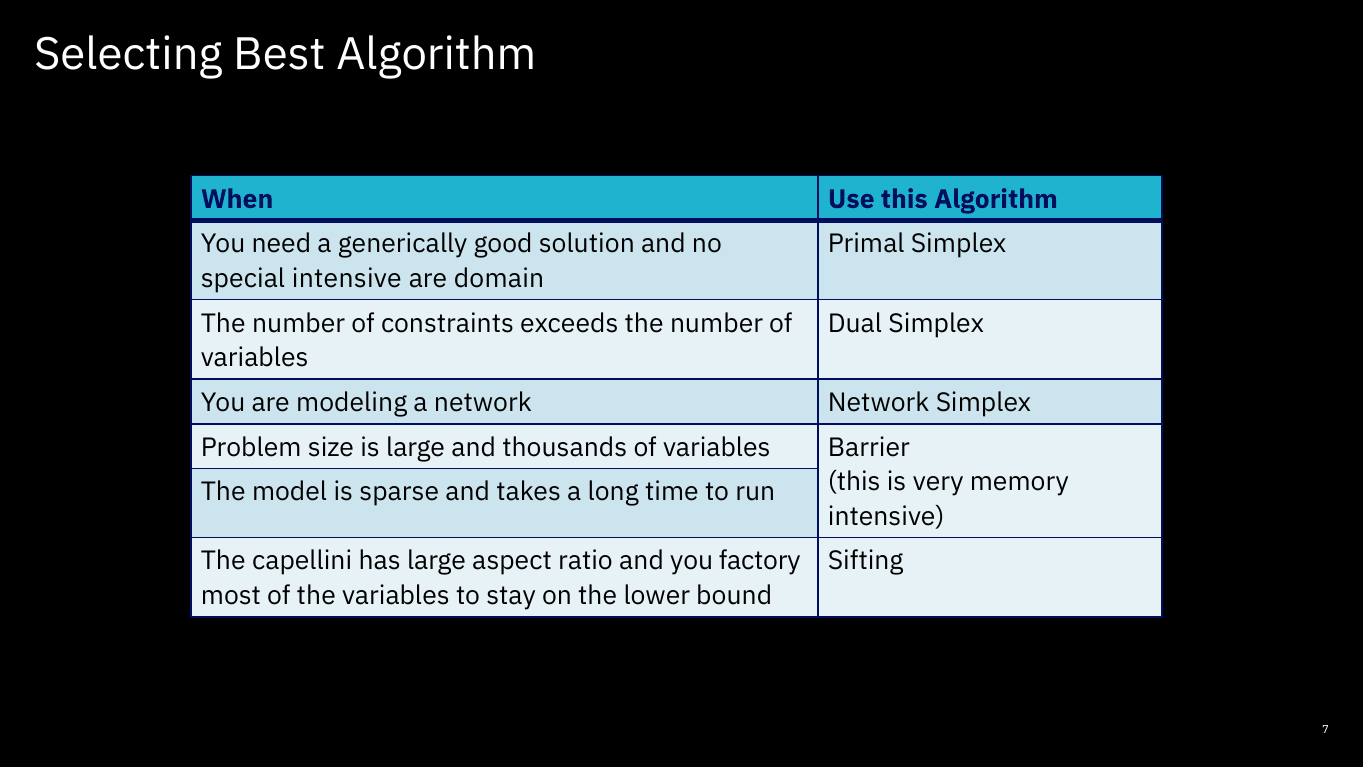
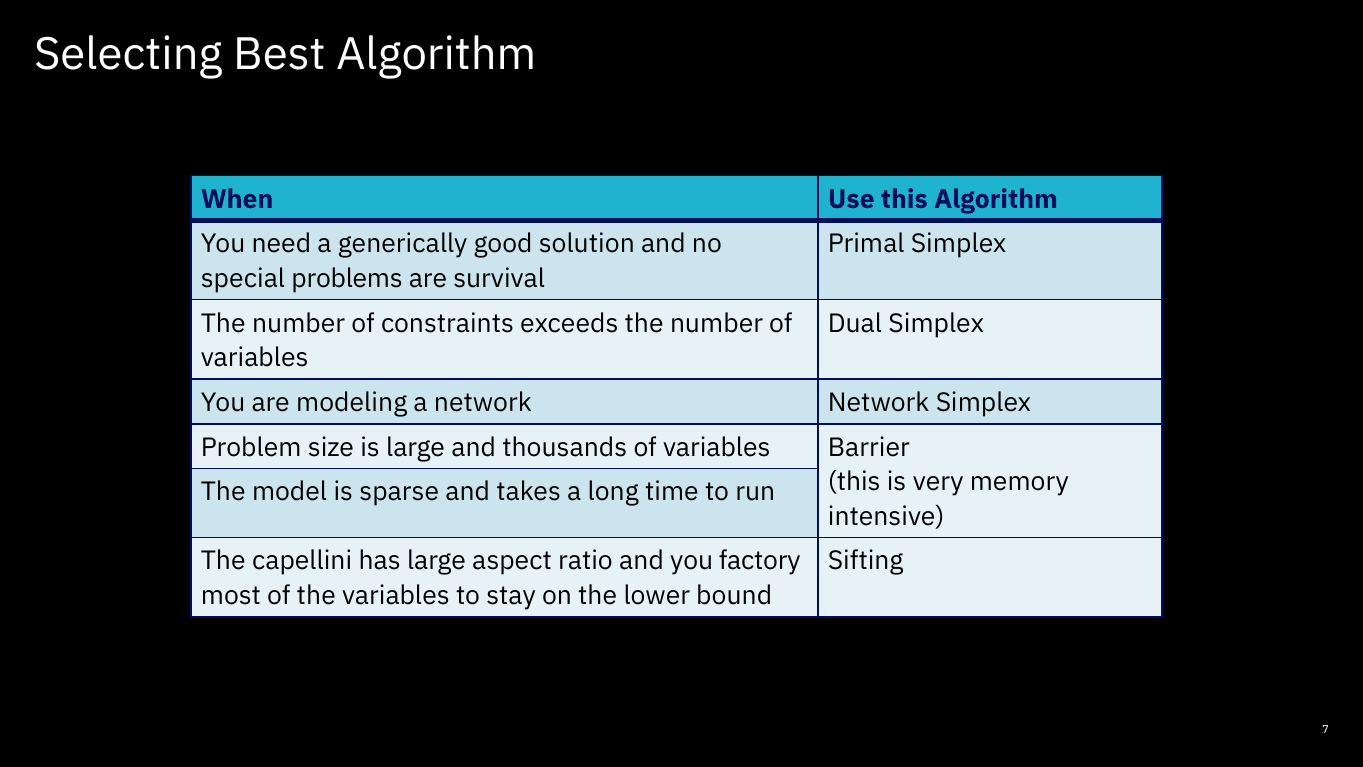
special intensive: intensive -> problems (347, 278)
domain: domain -> survival (499, 278)
